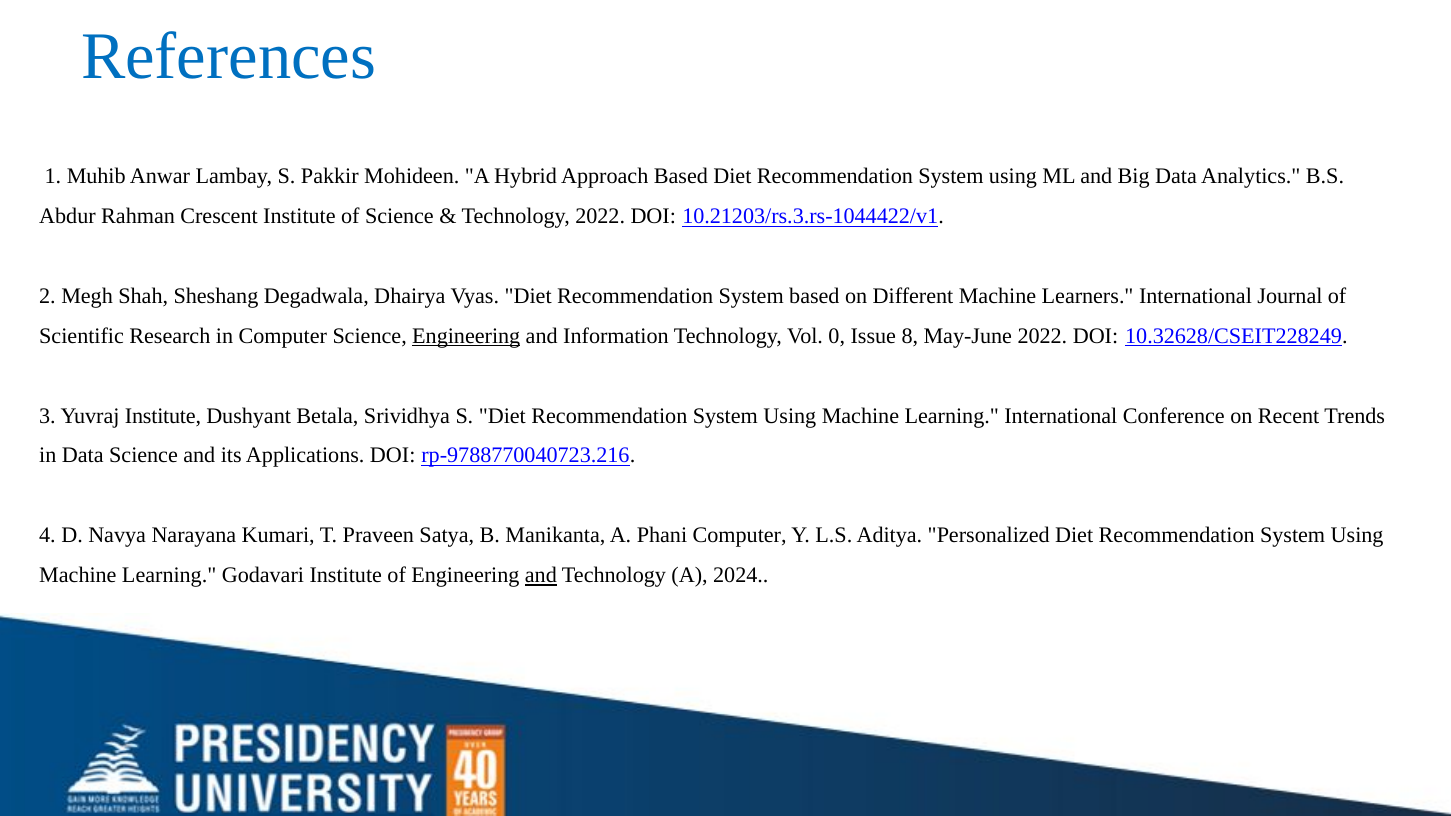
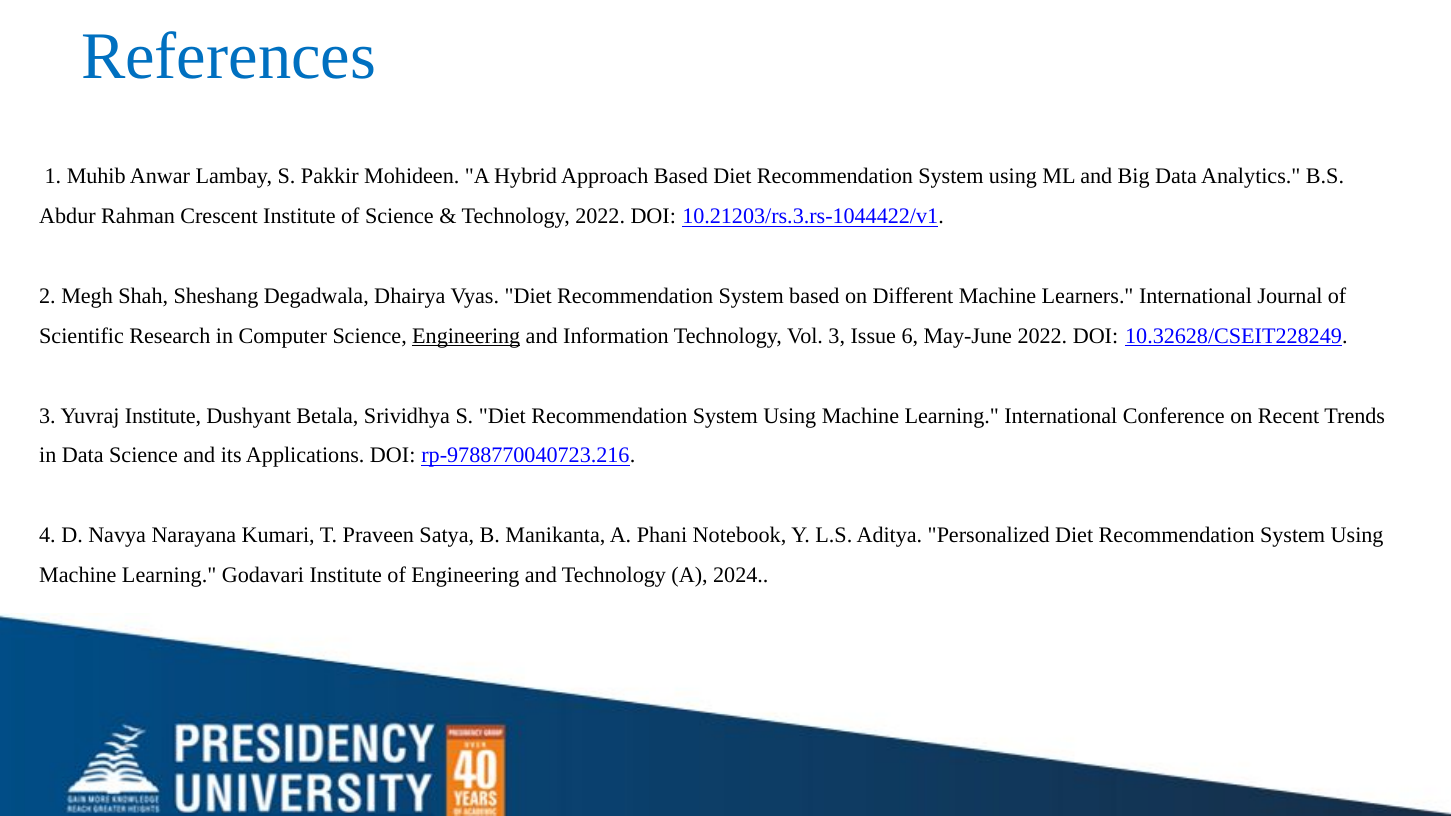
Vol 0: 0 -> 3 (837, 336)
8: 8 -> 6 (910, 336)
Phani Computer: Computer -> Notebook (740, 536)
and underline: present -> none (541, 575)
